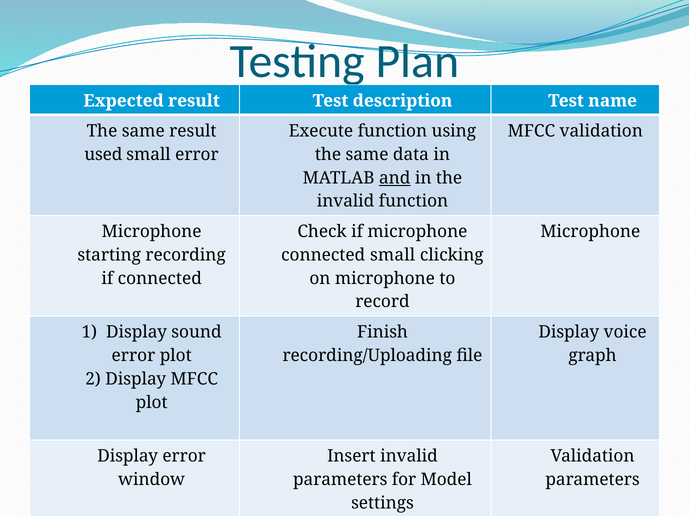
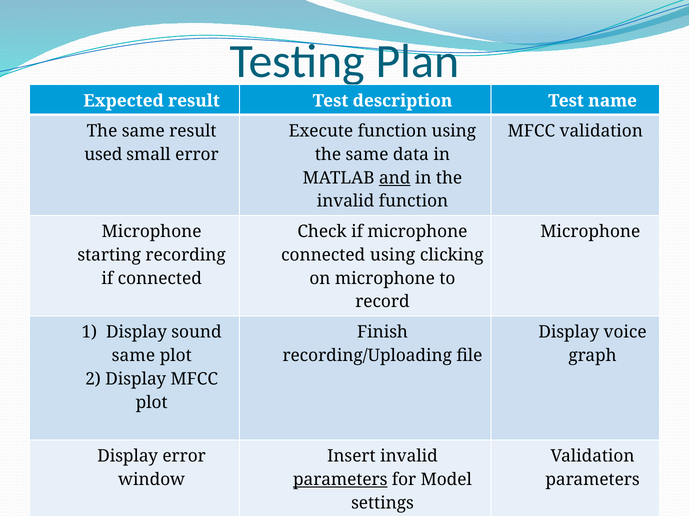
connected small: small -> using (393, 255)
error: error -> same (133, 356)
parameters underline: none -> present (340, 480)
